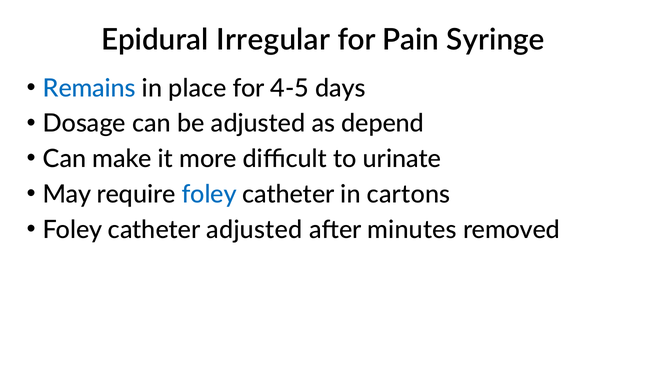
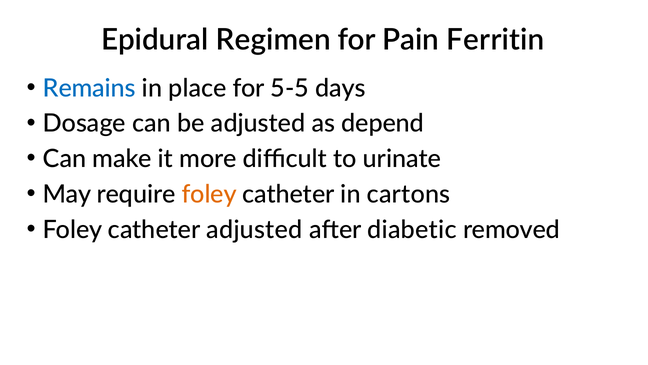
Irregular: Irregular -> Regimen (273, 40)
Syringe: Syringe -> Ferritin (495, 40)
4-5: 4-5 -> 5-5 (290, 88)
foley colour: blue -> orange (209, 194)
minutes: minutes -> diabetic (412, 229)
